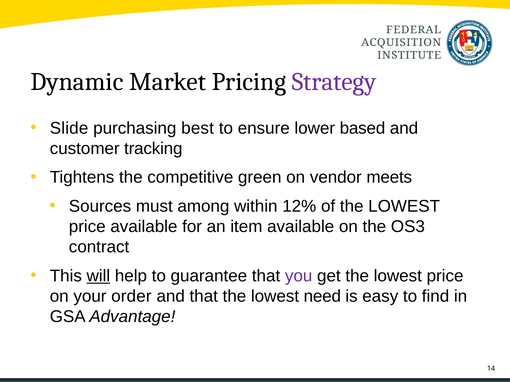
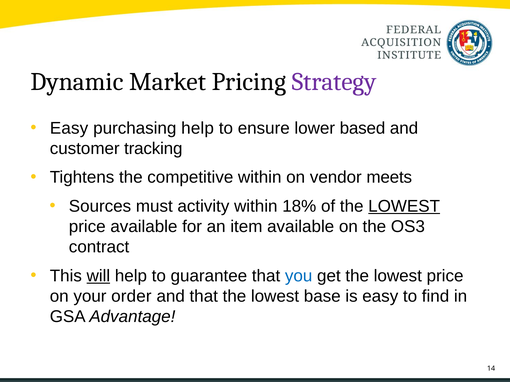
Slide: Slide -> Easy (69, 128)
purchasing best: best -> help (198, 128)
competitive green: green -> within (260, 178)
among: among -> activity (203, 206)
12%: 12% -> 18% (299, 206)
LOWEST underline: none -> present (404, 206)
you colour: purple -> blue (299, 276)
need: need -> base (322, 297)
